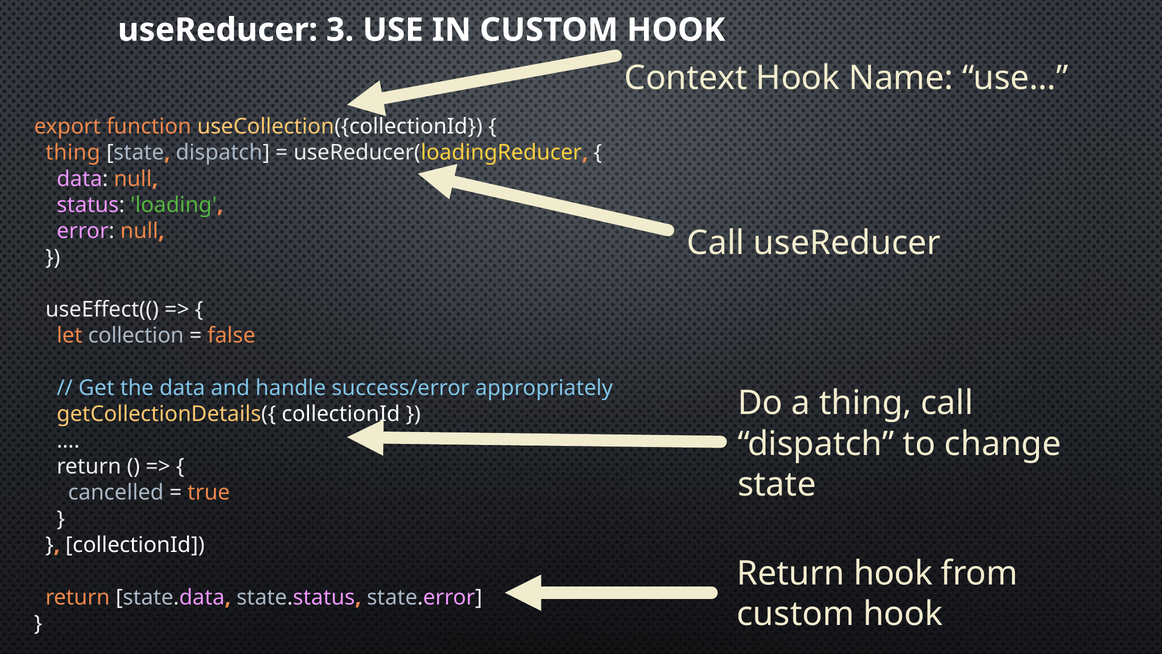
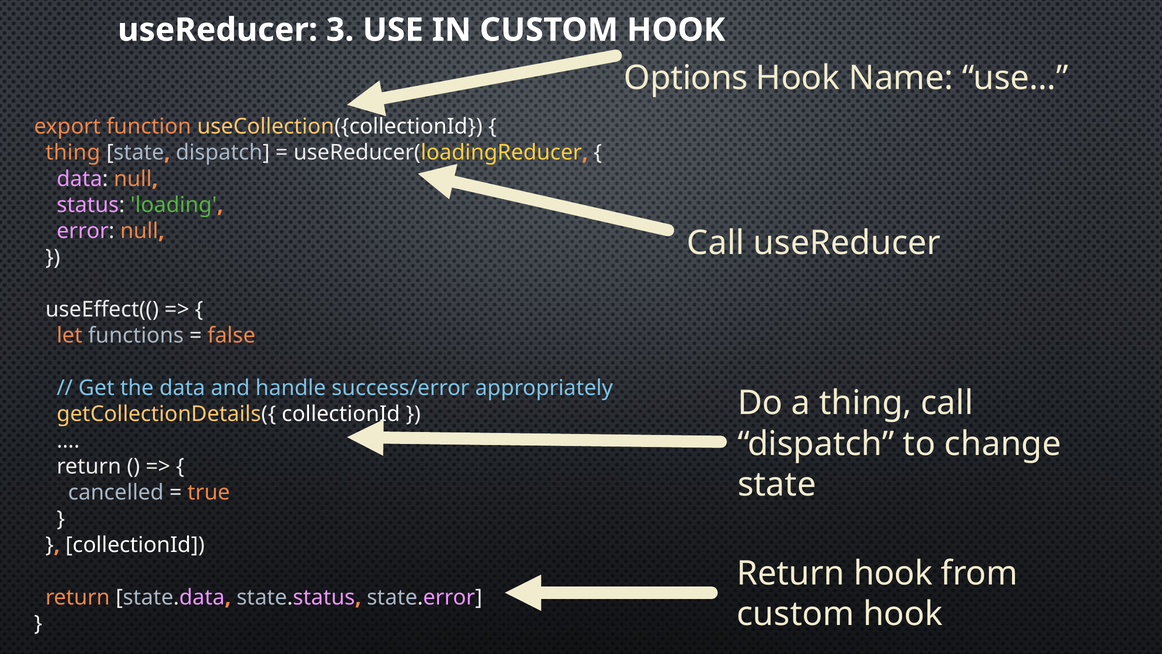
Context: Context -> Options (686, 78)
collection: collection -> functions (136, 336)
